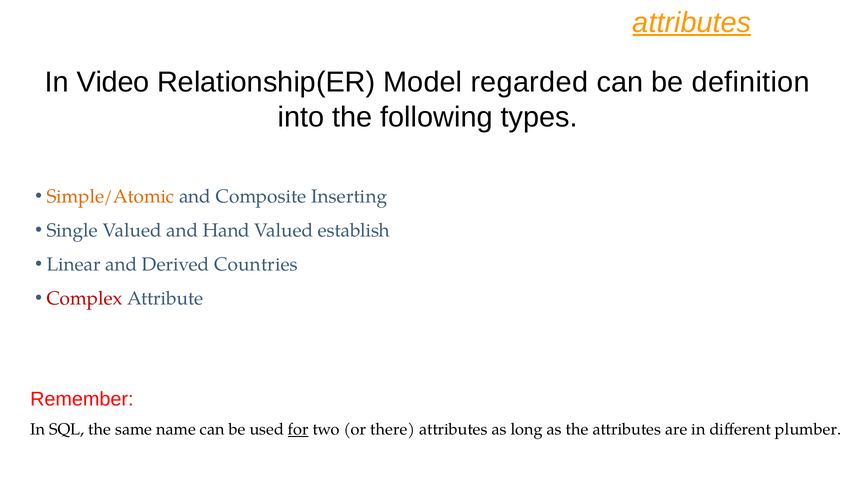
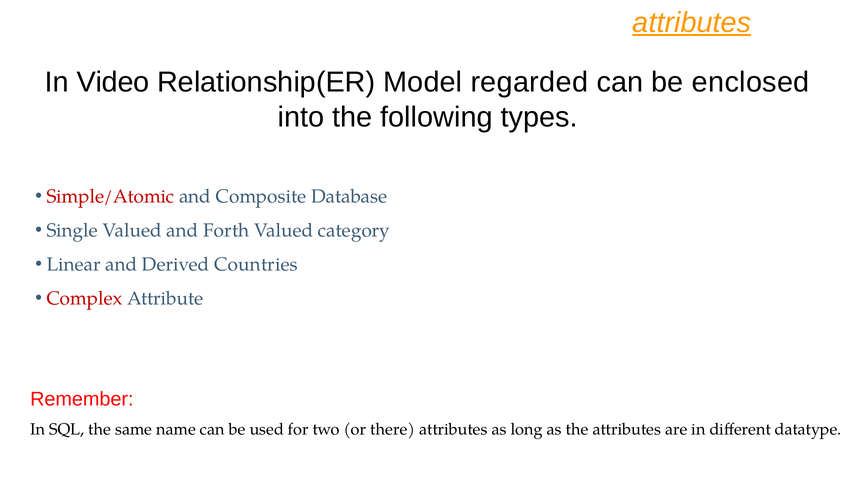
definition: definition -> enclosed (751, 82)
Simple/Atomic colour: orange -> red (110, 196)
Inserting: Inserting -> Database (349, 196)
Hand: Hand -> Forth (226, 231)
establish: establish -> category (354, 231)
for underline: present -> none (298, 429)
plumber: plumber -> datatype (808, 429)
